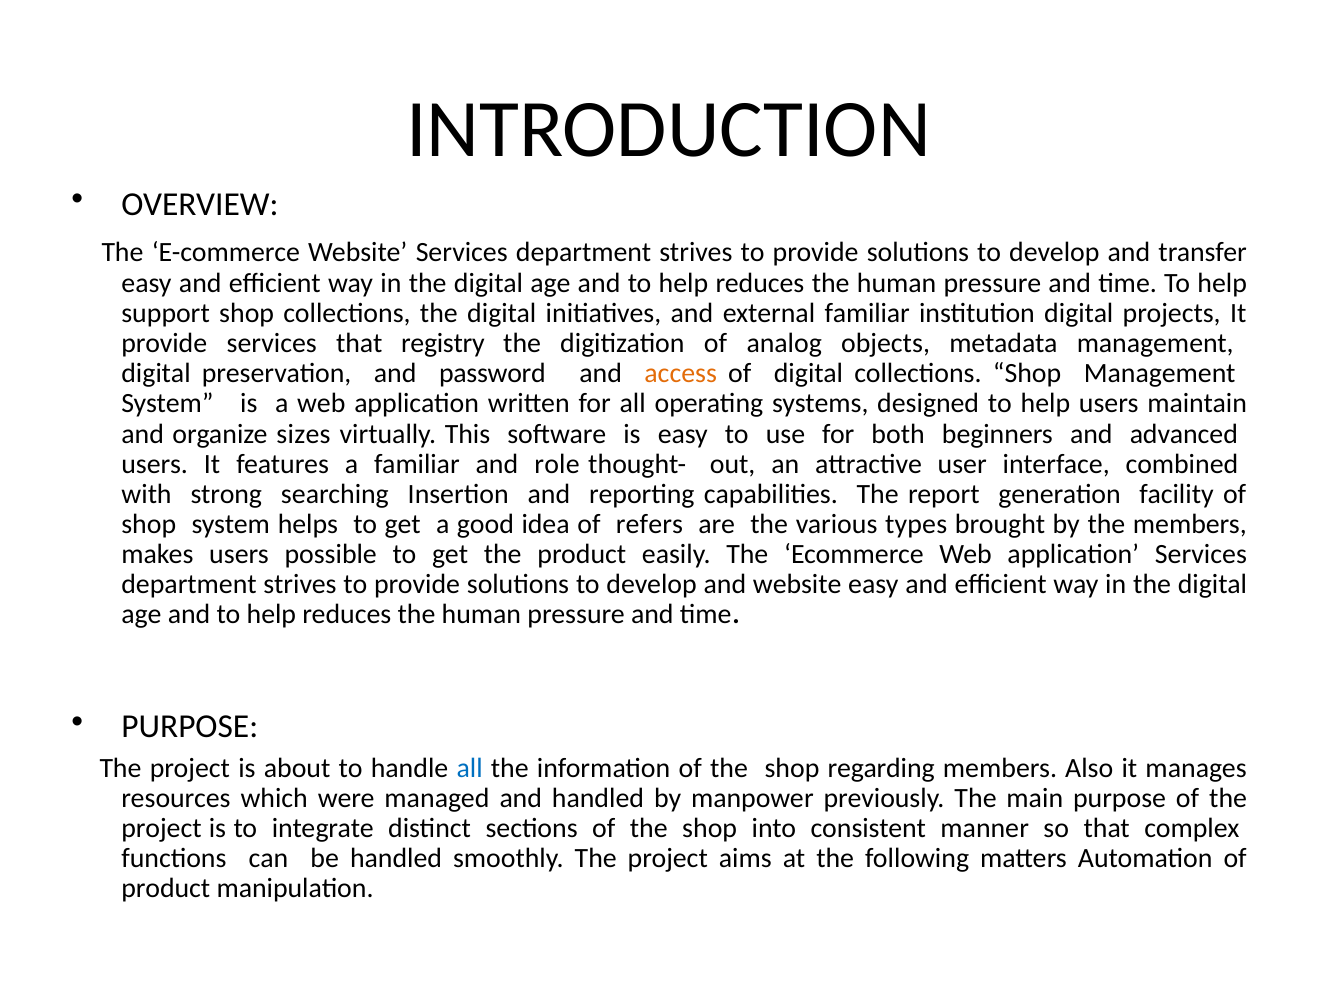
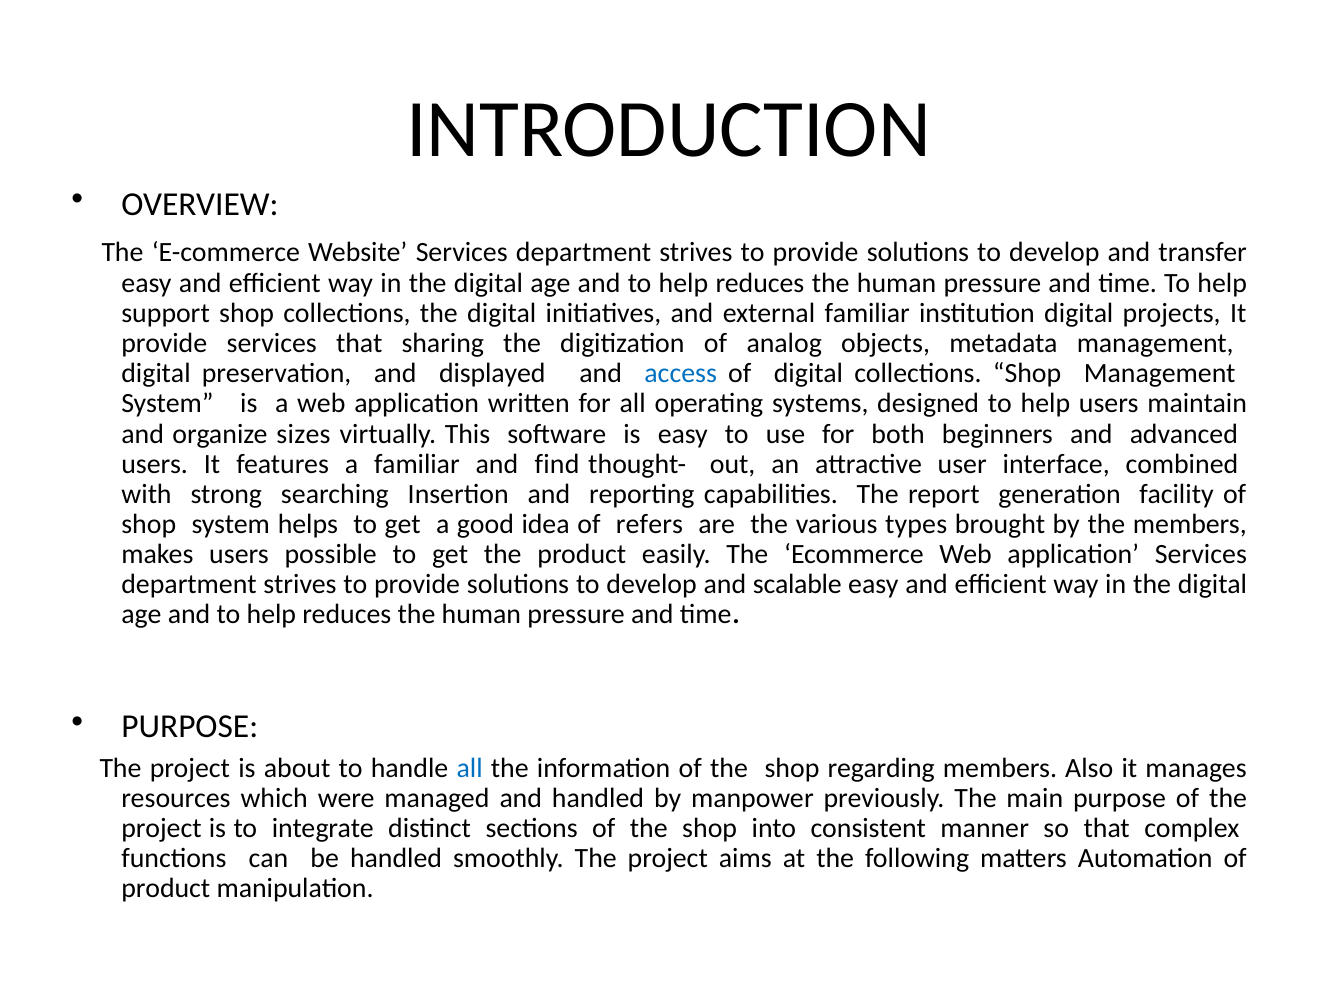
registry: registry -> sharing (443, 344)
password: password -> displayed (492, 374)
access colour: orange -> blue (681, 374)
role: role -> find (557, 464)
and website: website -> scalable (797, 585)
